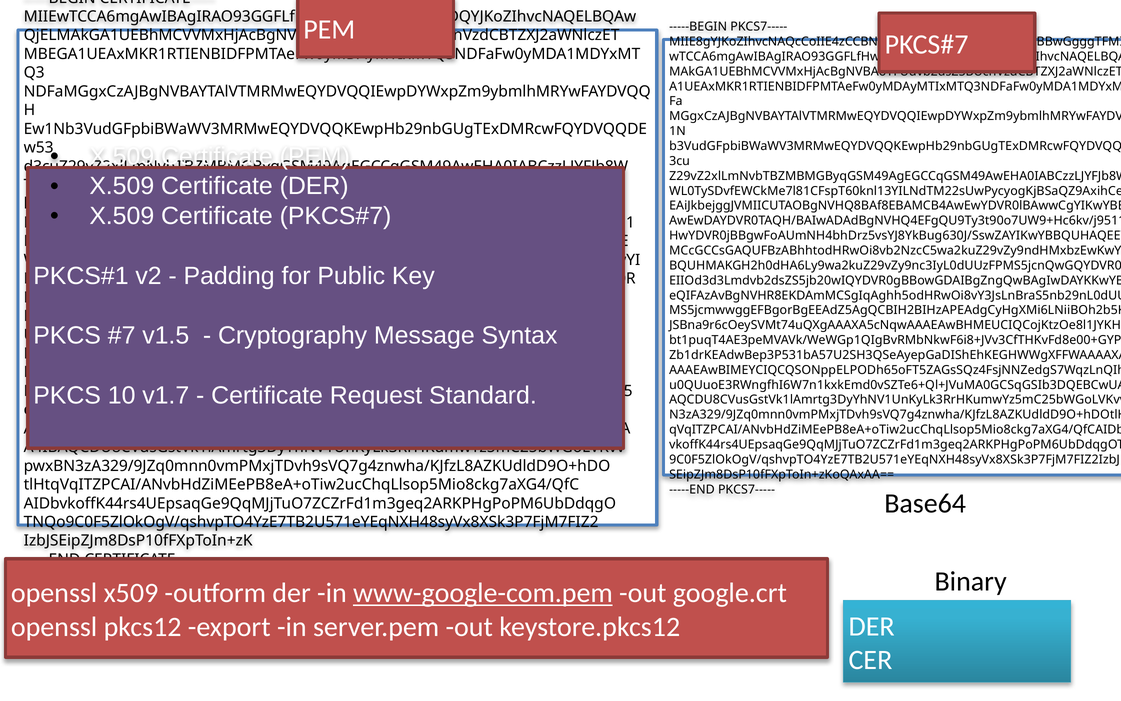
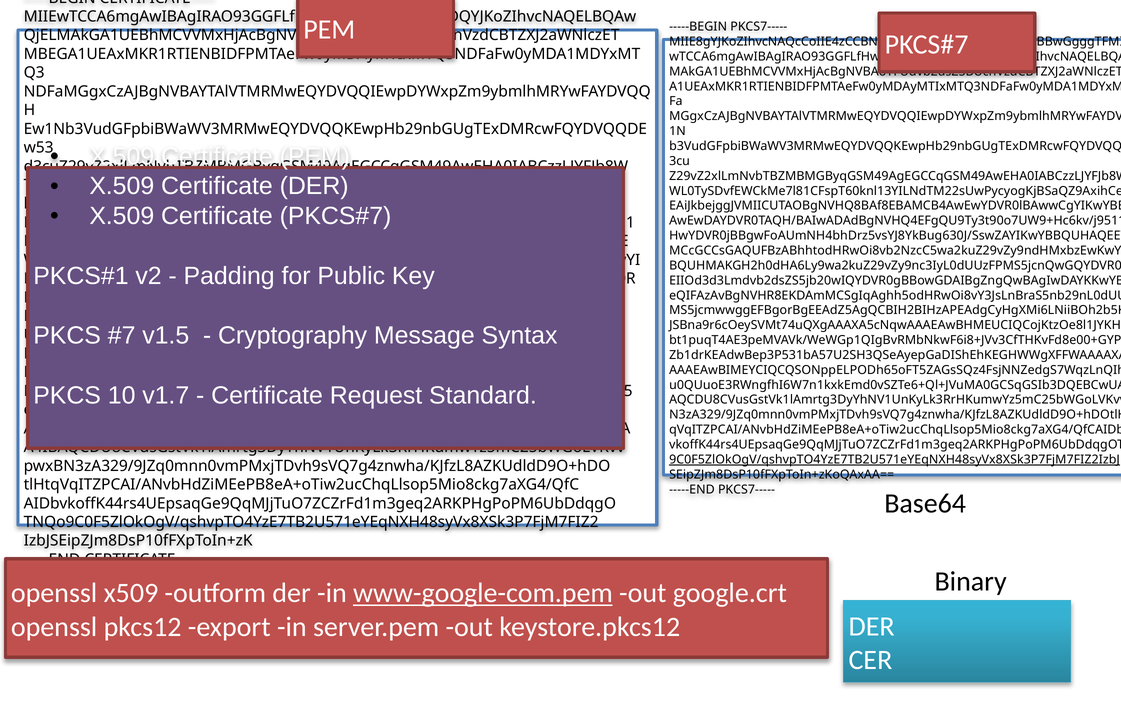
9C0F5ZlOkOgV/qshvpTO4YzE7TB2U571eYEqNXH48syVx8XSk3P7FjM7FIZ2IzbJ underline: none -> present (895, 459)
